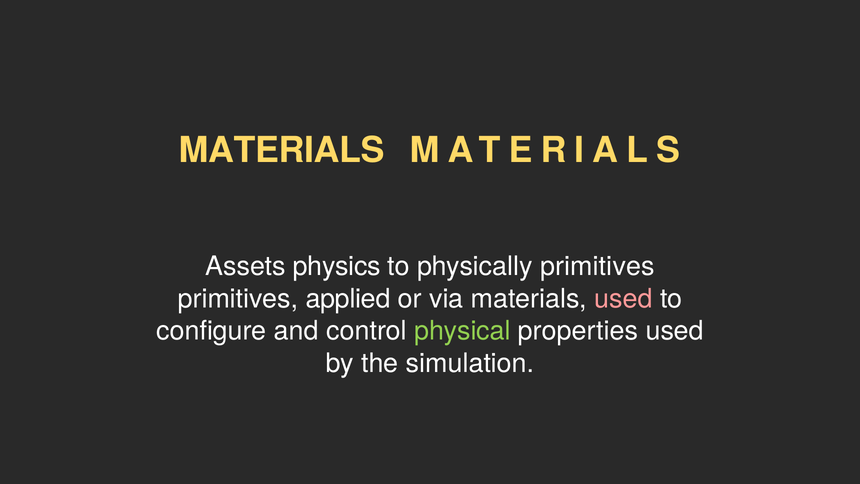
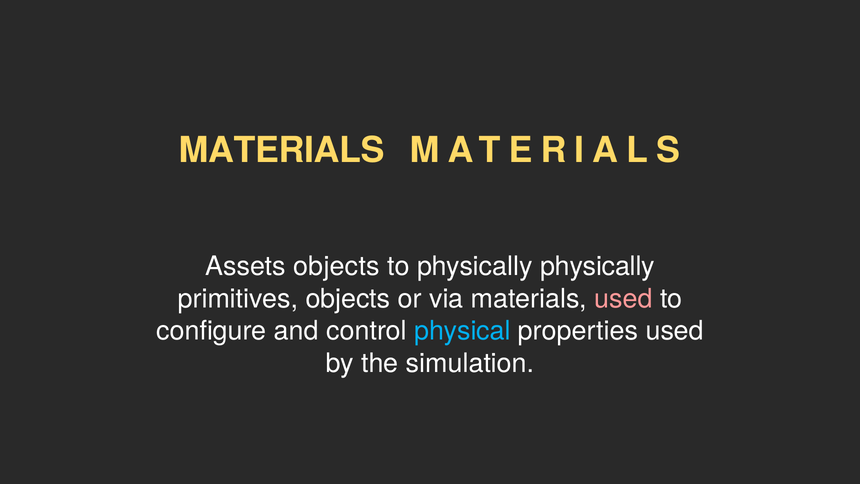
Assets physics: physics -> objects (336, 266)
physically primitives: primitives -> physically (597, 266)
primitives applied: applied -> objects (348, 299)
physical colour: light green -> light blue (462, 331)
